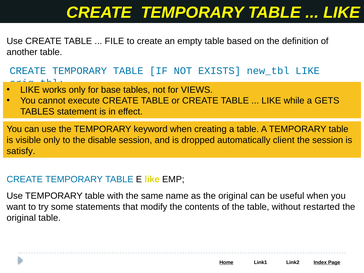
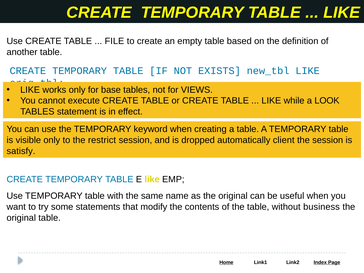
GETS: GETS -> LOOK (327, 101)
disable: disable -> restrict (102, 140)
restarted: restarted -> business (322, 207)
